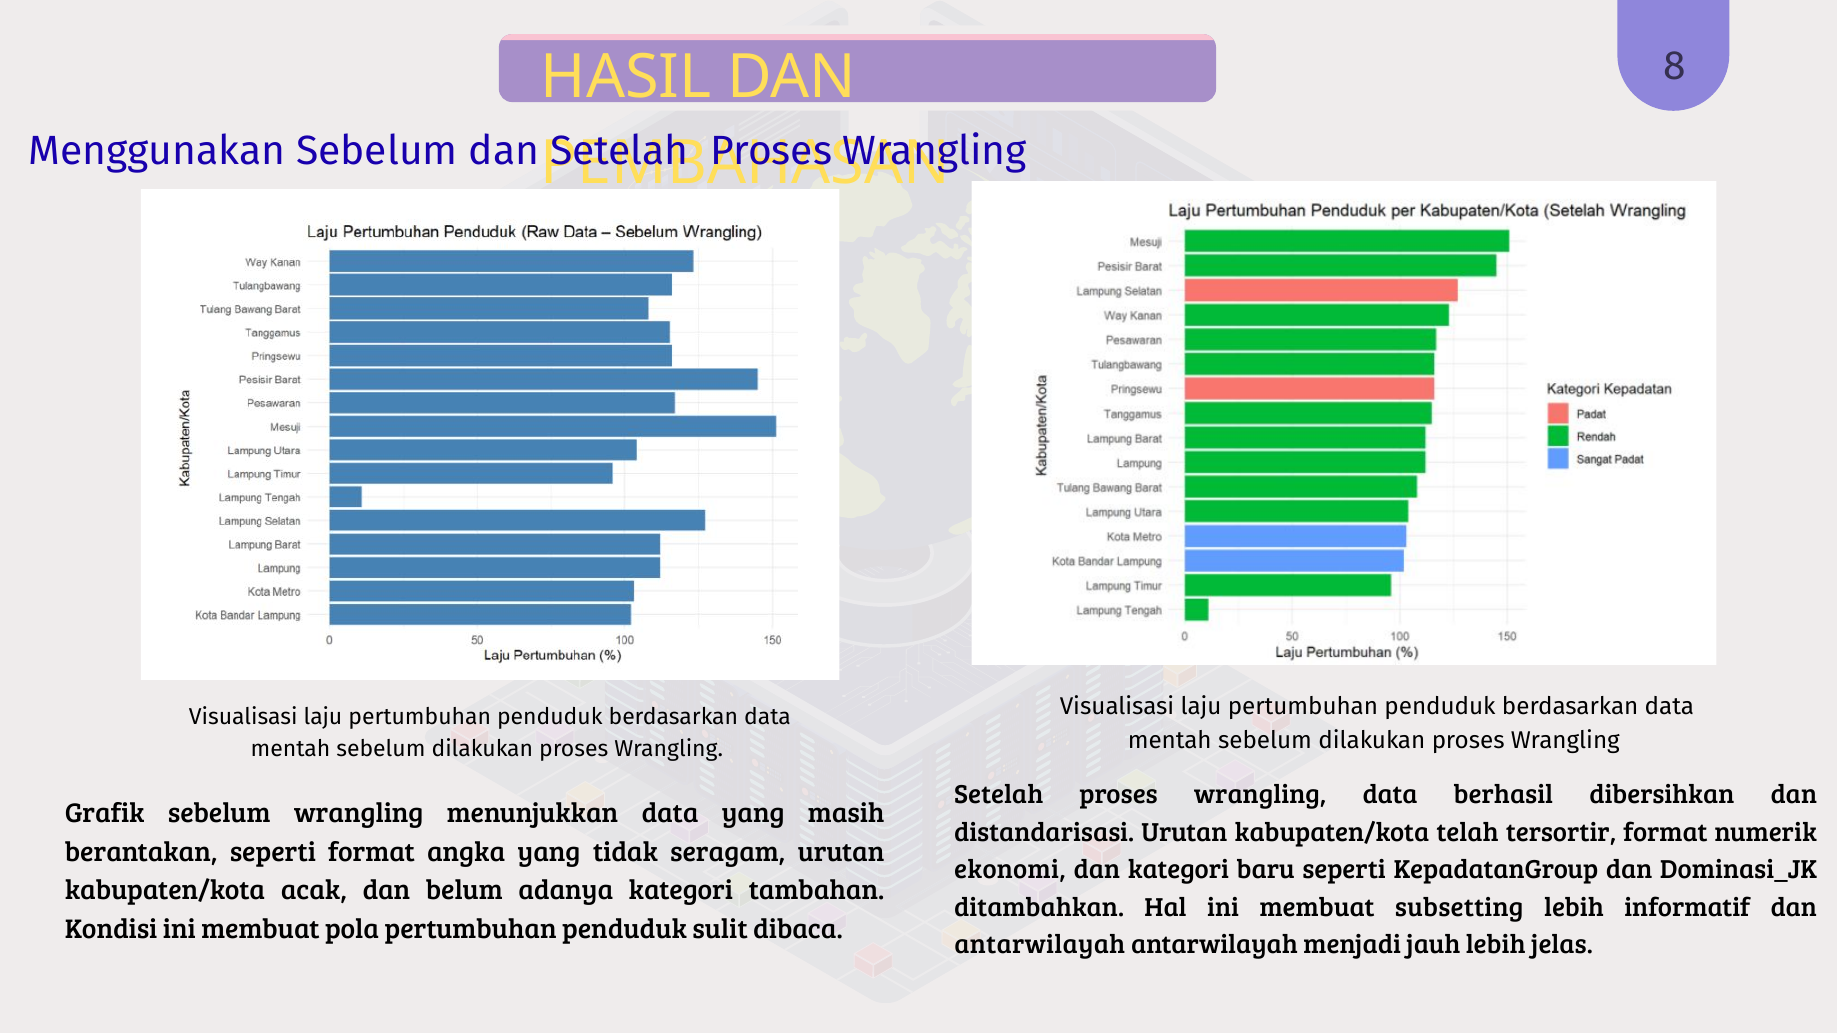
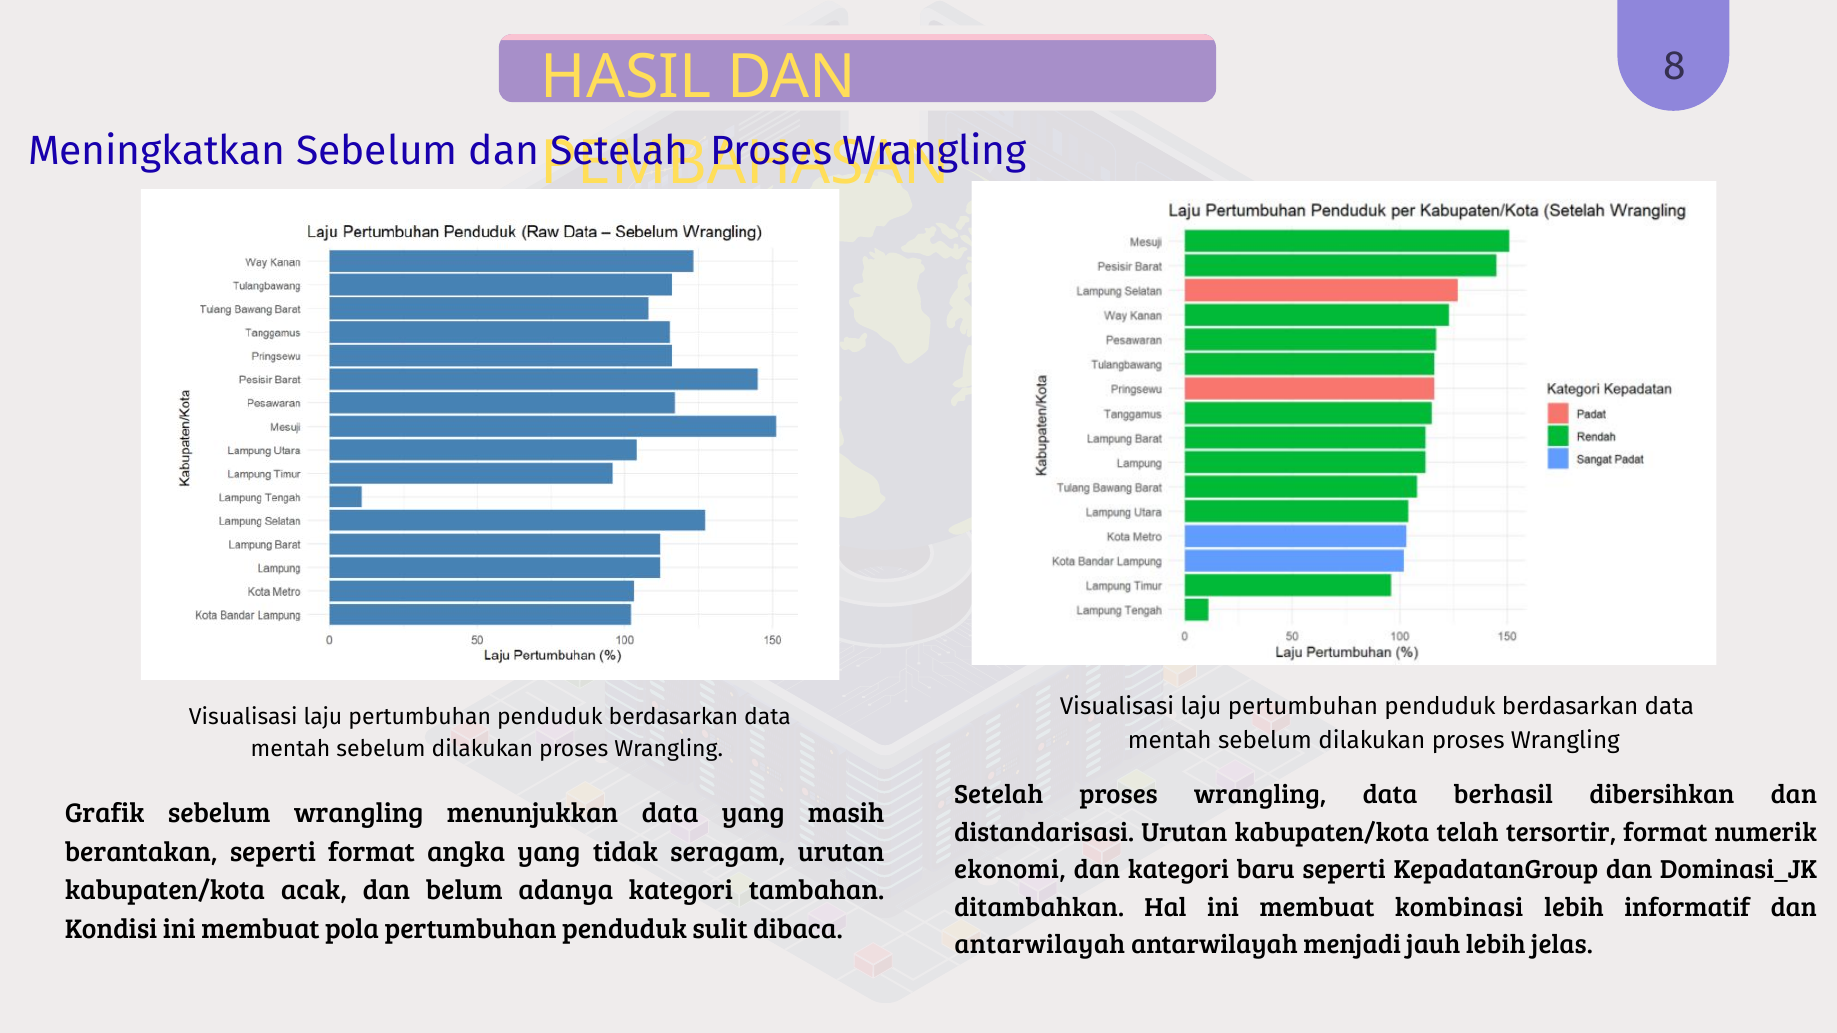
Menggunakan: Menggunakan -> Meningkatkan (157, 151)
subsetting: subsetting -> kombinasi (1459, 908)
